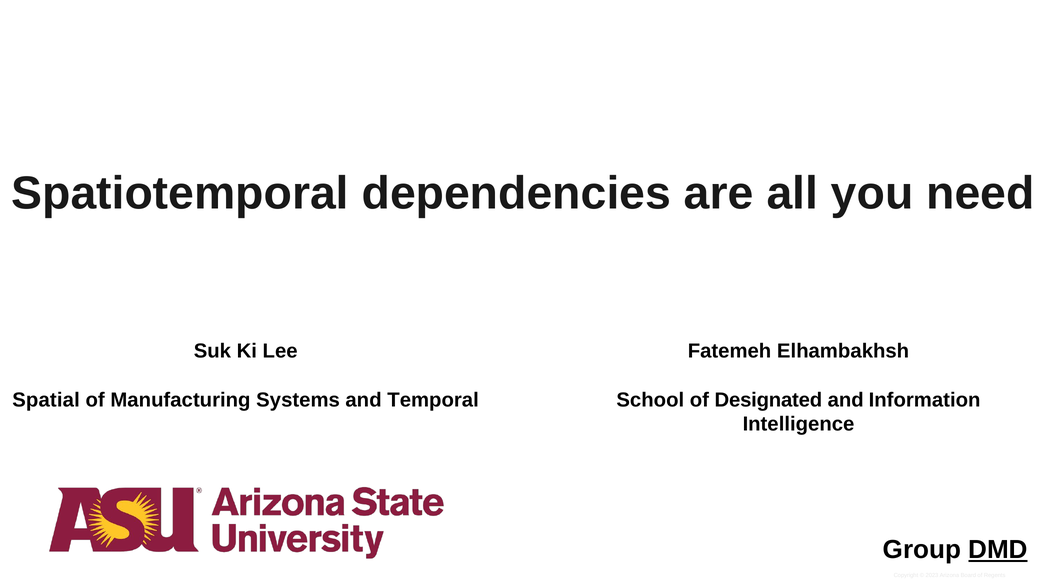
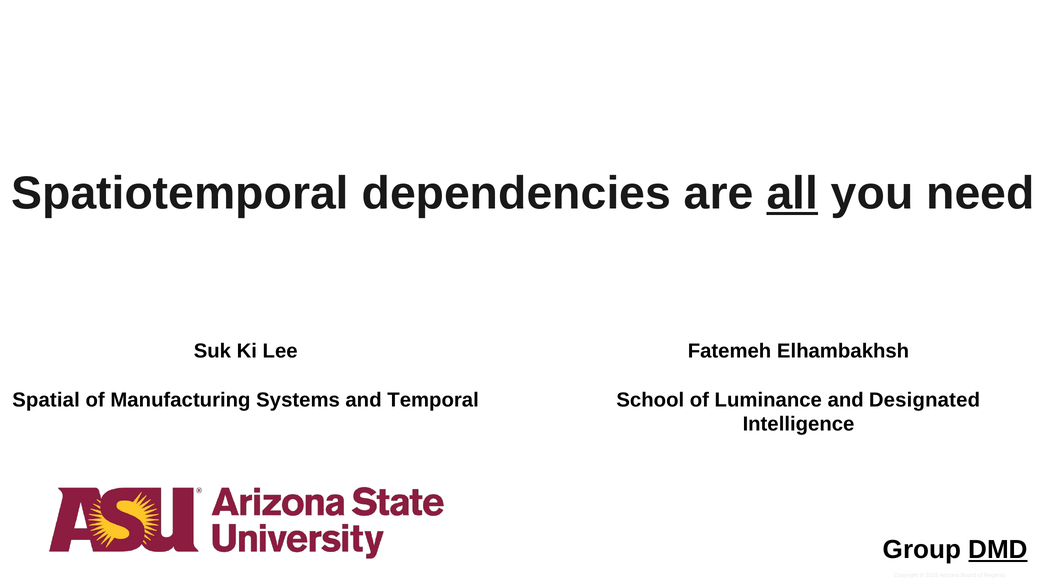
all underline: none -> present (792, 194)
Designated: Designated -> Luminance (768, 400)
Information: Information -> Designated (924, 400)
